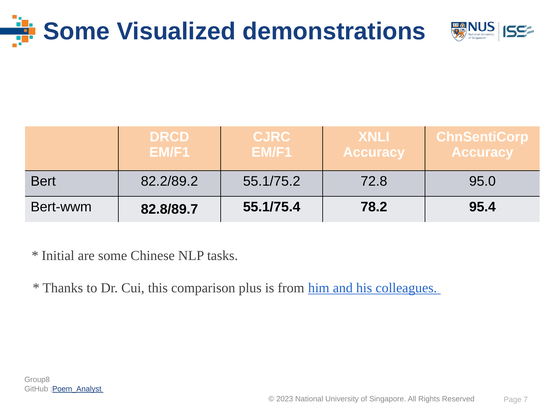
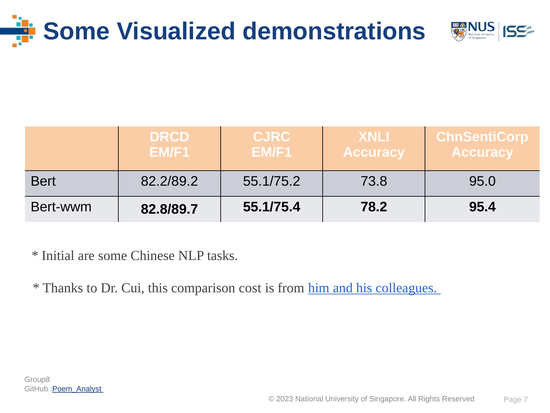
72.8: 72.8 -> 73.8 (374, 181)
plus: plus -> cost (250, 288)
